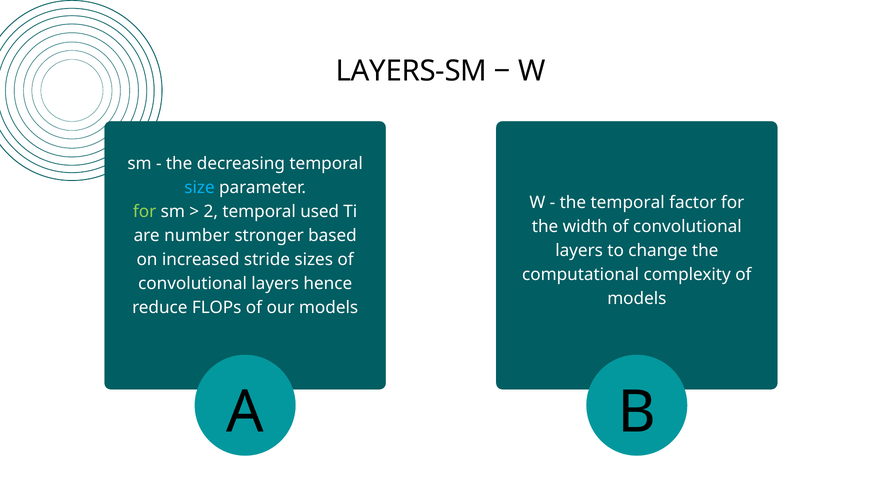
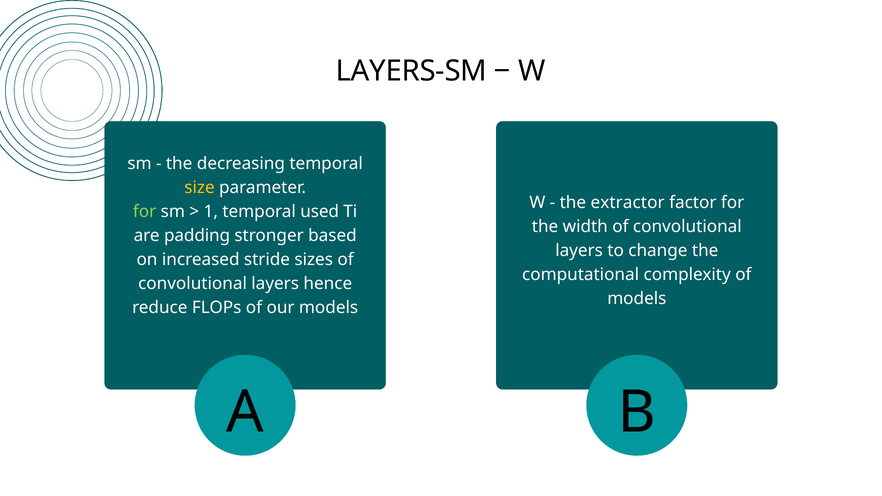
size colour: light blue -> yellow (200, 188)
the temporal: temporal -> extractor (628, 203)
2: 2 -> 1 (211, 212)
number: number -> padding (197, 236)
